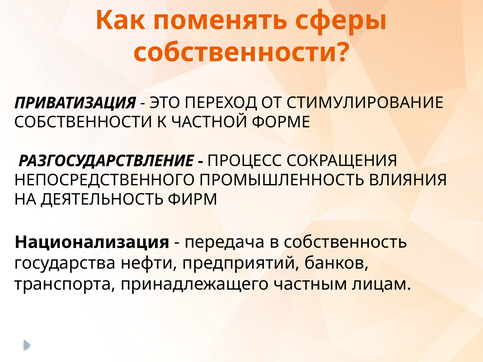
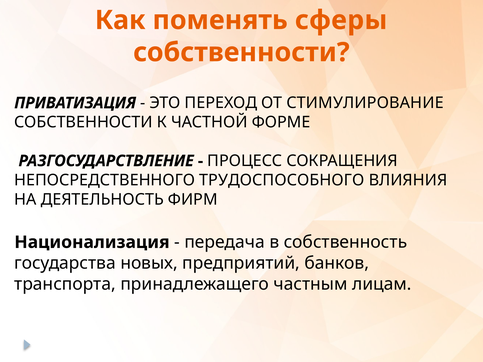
ПРОМЫШЛЕННОСТЬ: ПРОМЫШЛЕННОСТЬ -> ТРУДОСПОСОБНОГО (282, 180)
нефти: нефти -> новых (149, 263)
